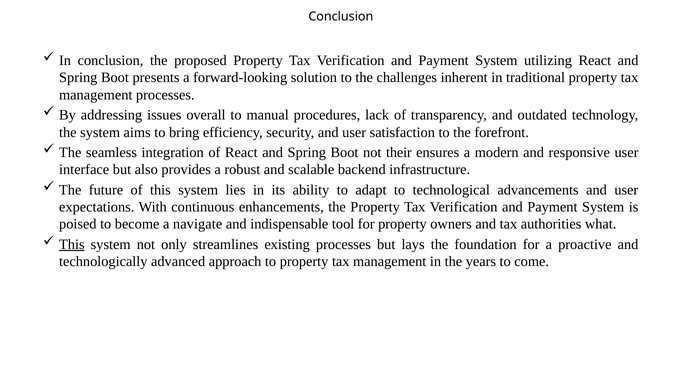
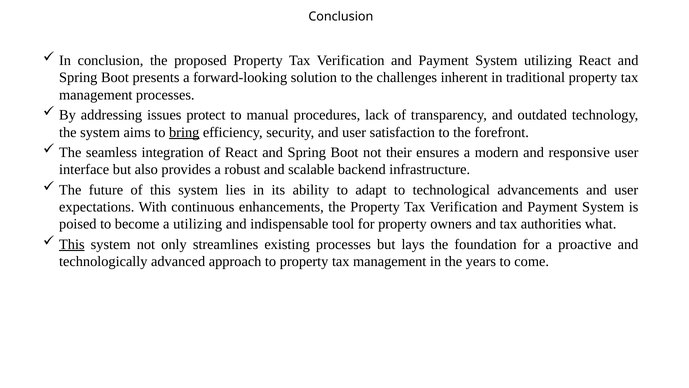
overall: overall -> protect (206, 115)
bring underline: none -> present (184, 132)
a navigate: navigate -> utilizing (198, 224)
